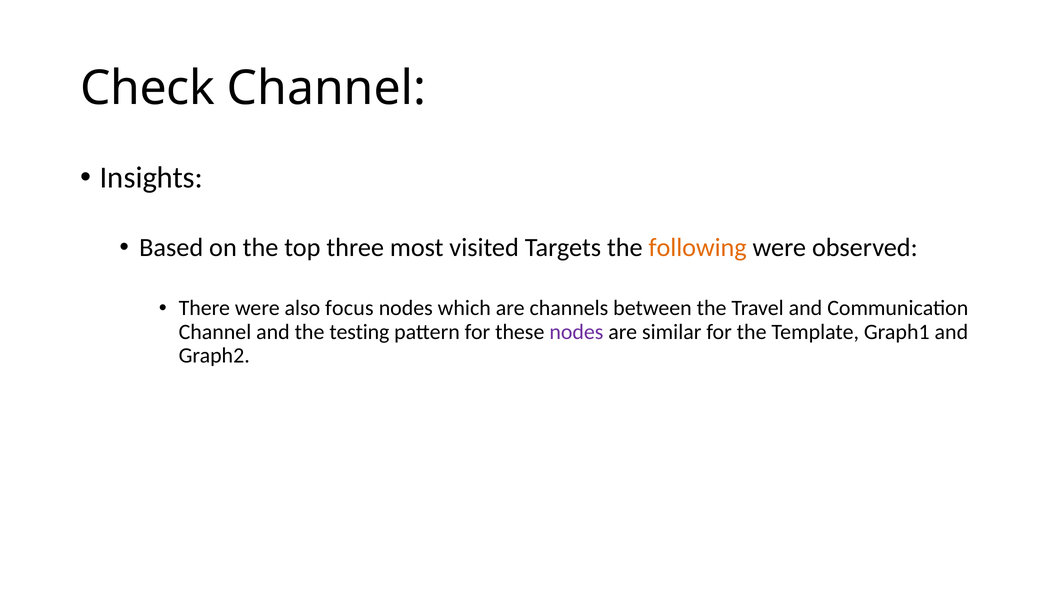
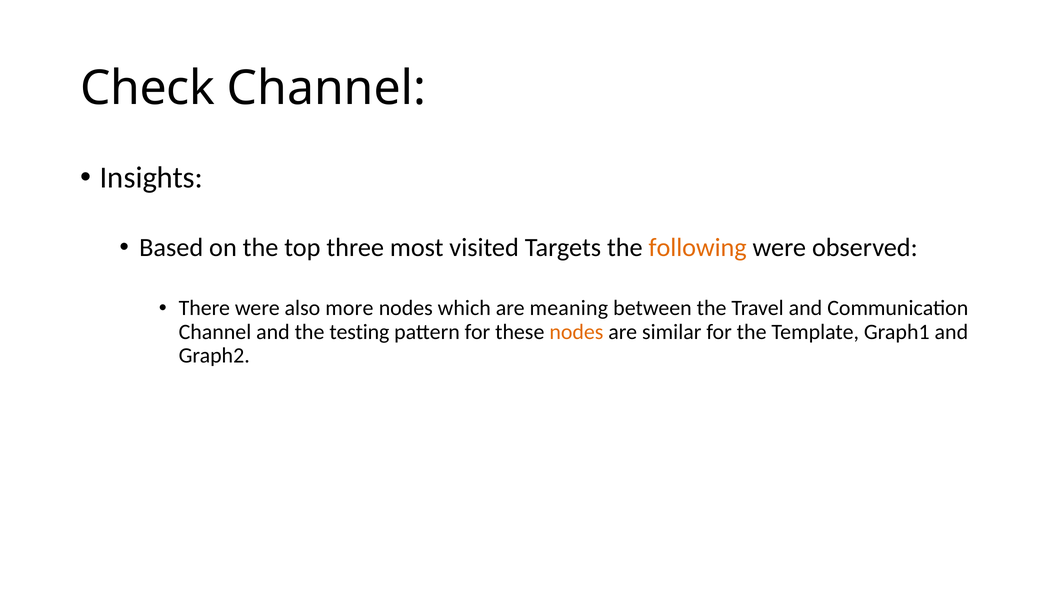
focus: focus -> more (349, 308)
channels: channels -> meaning (569, 308)
nodes colour: purple -> orange (576, 332)
